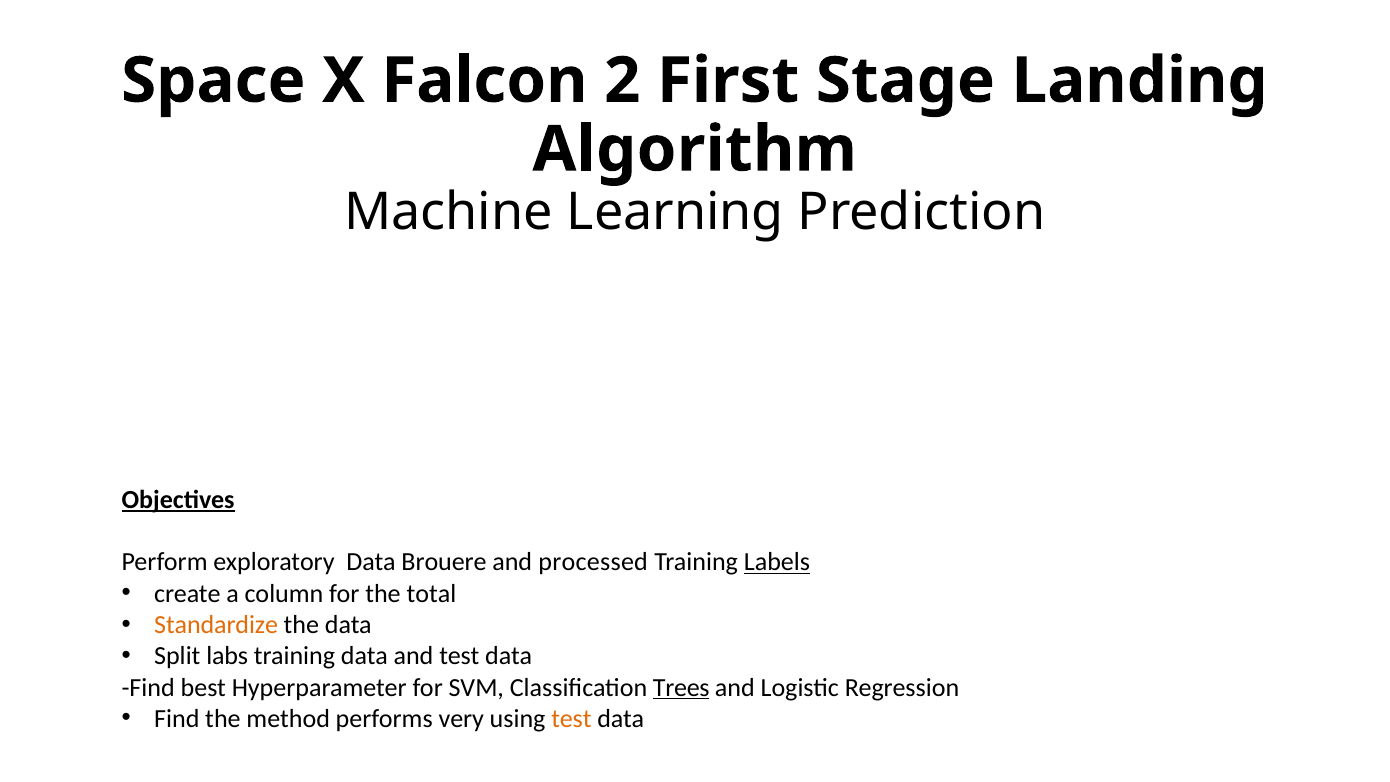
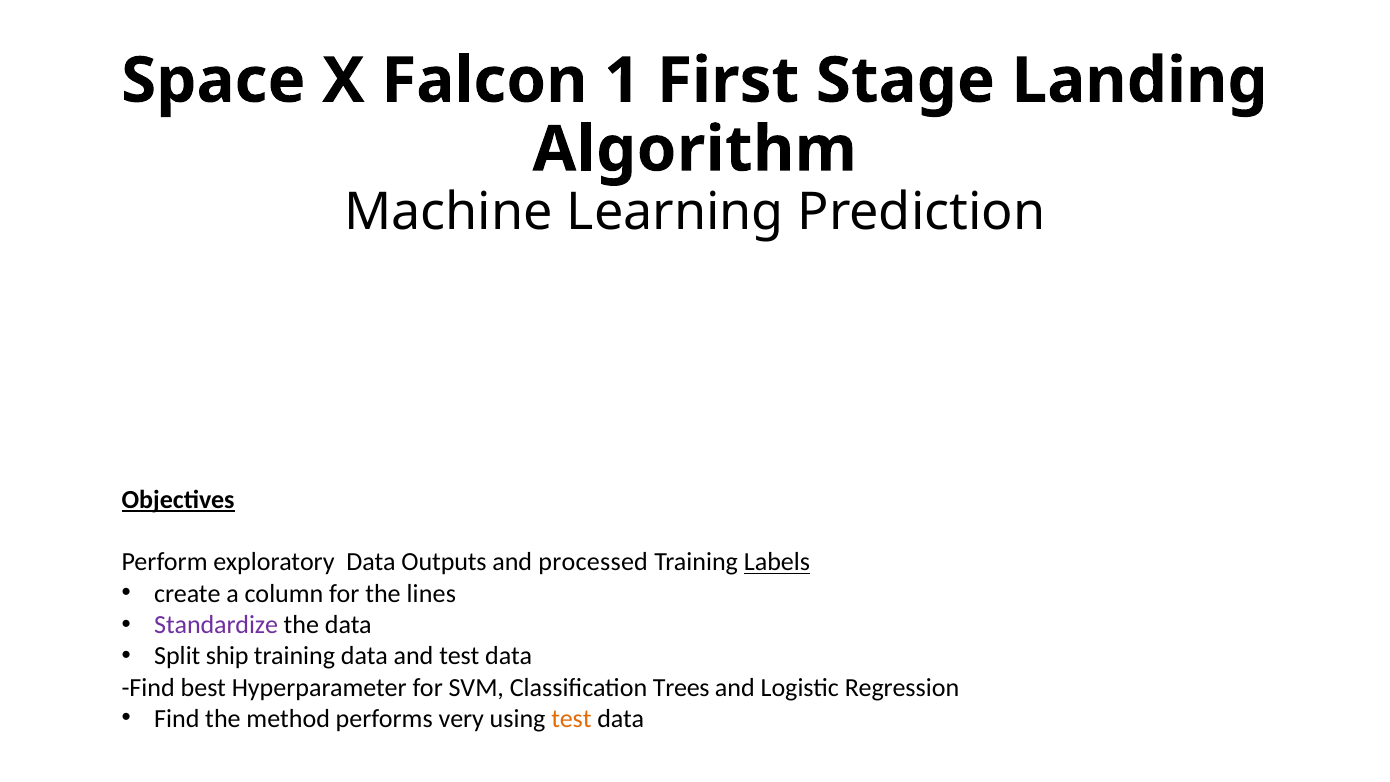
2: 2 -> 1 (622, 81)
Brouere: Brouere -> Outputs (444, 562)
total: total -> lines (431, 593)
Standardize colour: orange -> purple (216, 625)
labs: labs -> ship (227, 656)
Trees underline: present -> none (681, 687)
